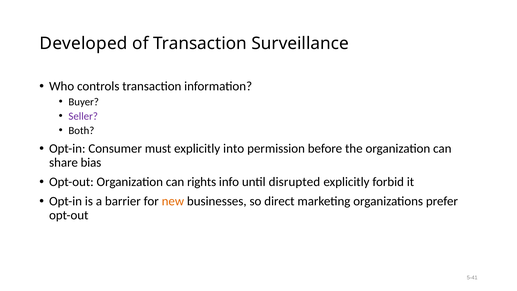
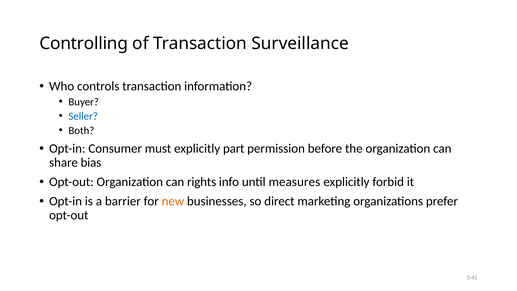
Developed: Developed -> Controlling (84, 43)
Seller colour: purple -> blue (83, 116)
into: into -> part (234, 149)
disrupted: disrupted -> measures (294, 182)
